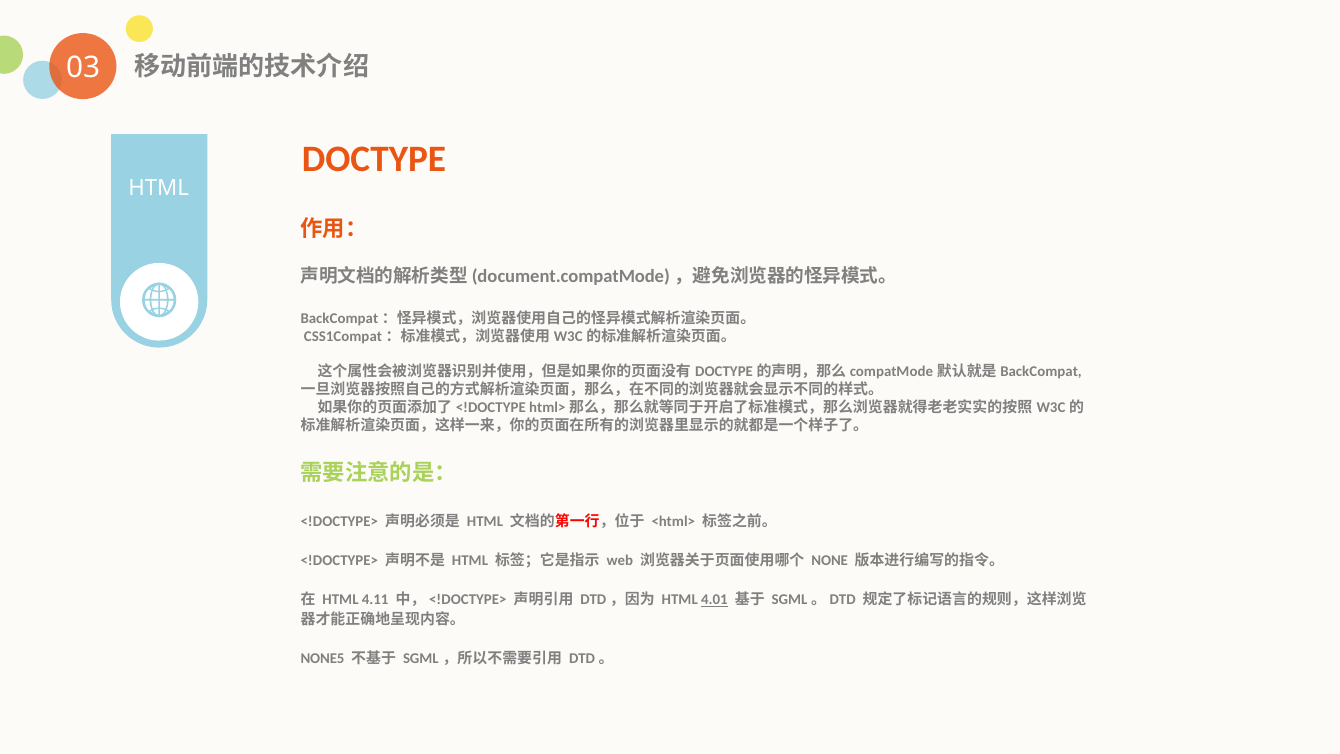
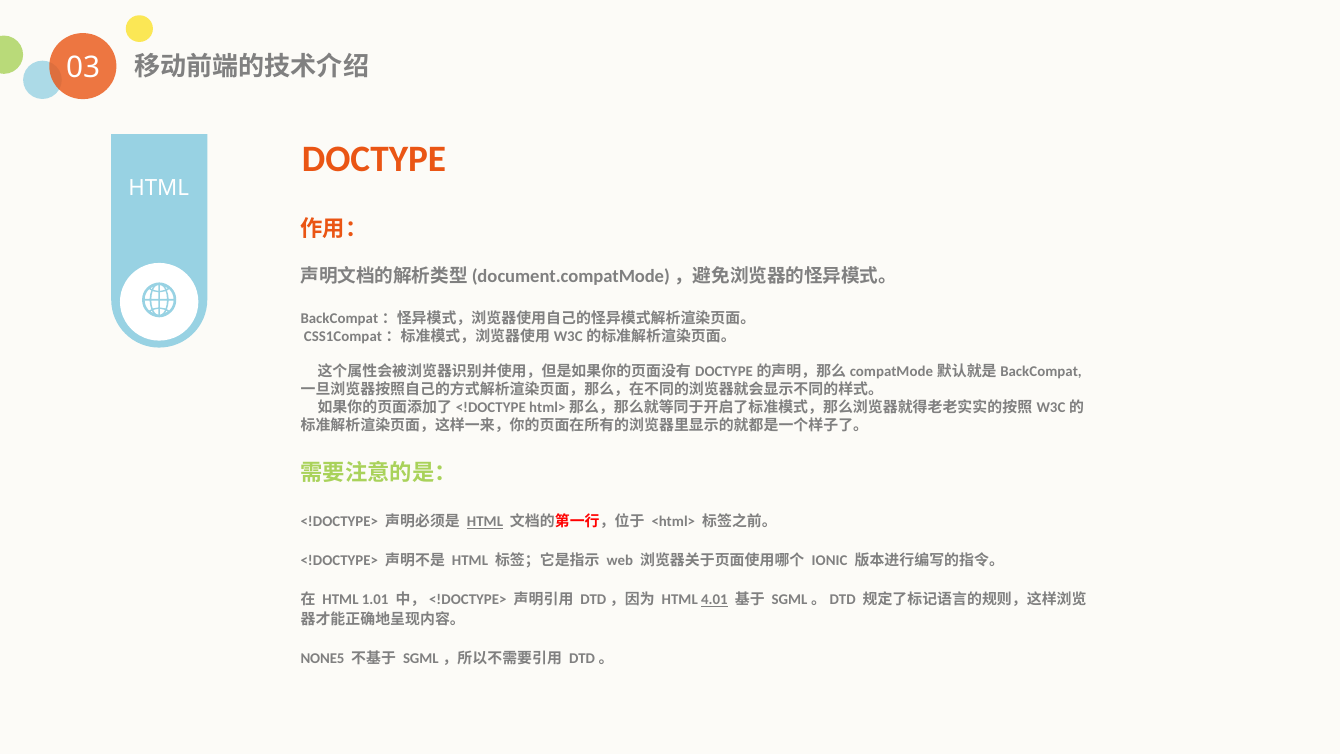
HTML underline: none -> present (485, 521)
NONE: NONE -> IONIC (830, 560)
4.11: 4.11 -> 1.01 (375, 600)
